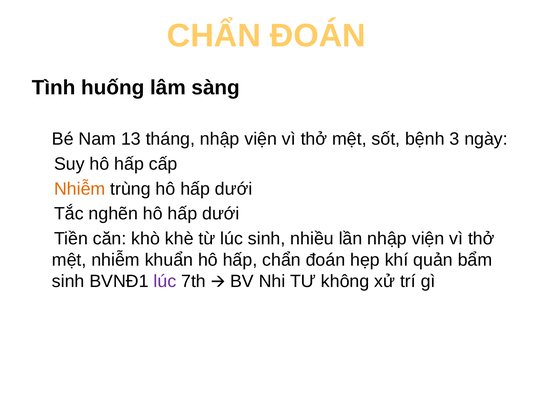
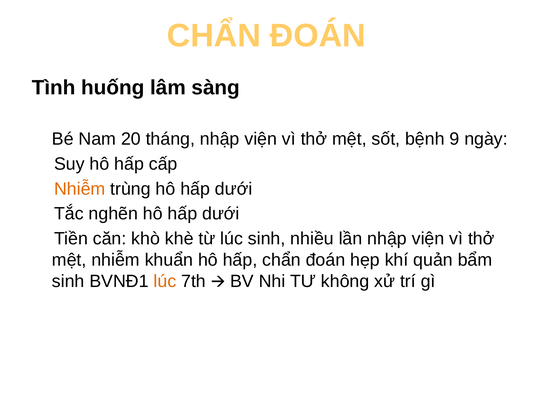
13: 13 -> 20 (131, 139)
3: 3 -> 9 (455, 139)
lúc colour: purple -> orange (165, 281)
